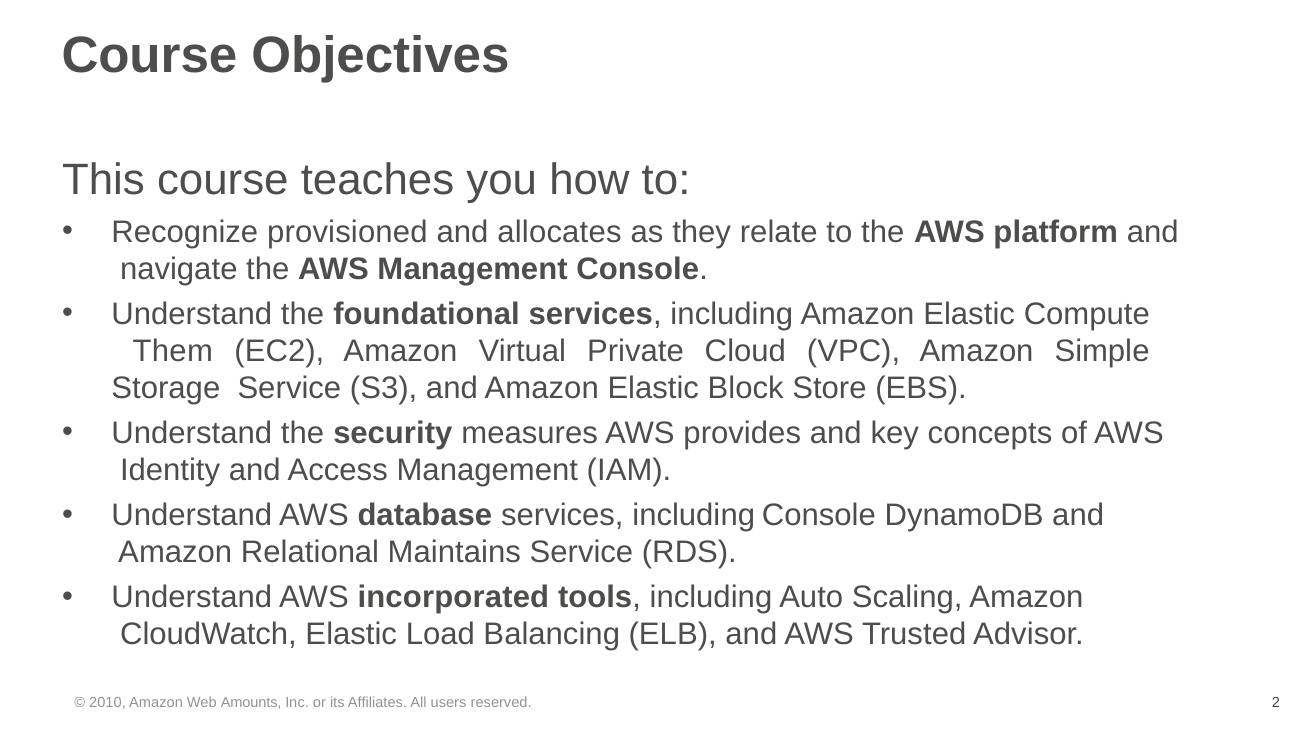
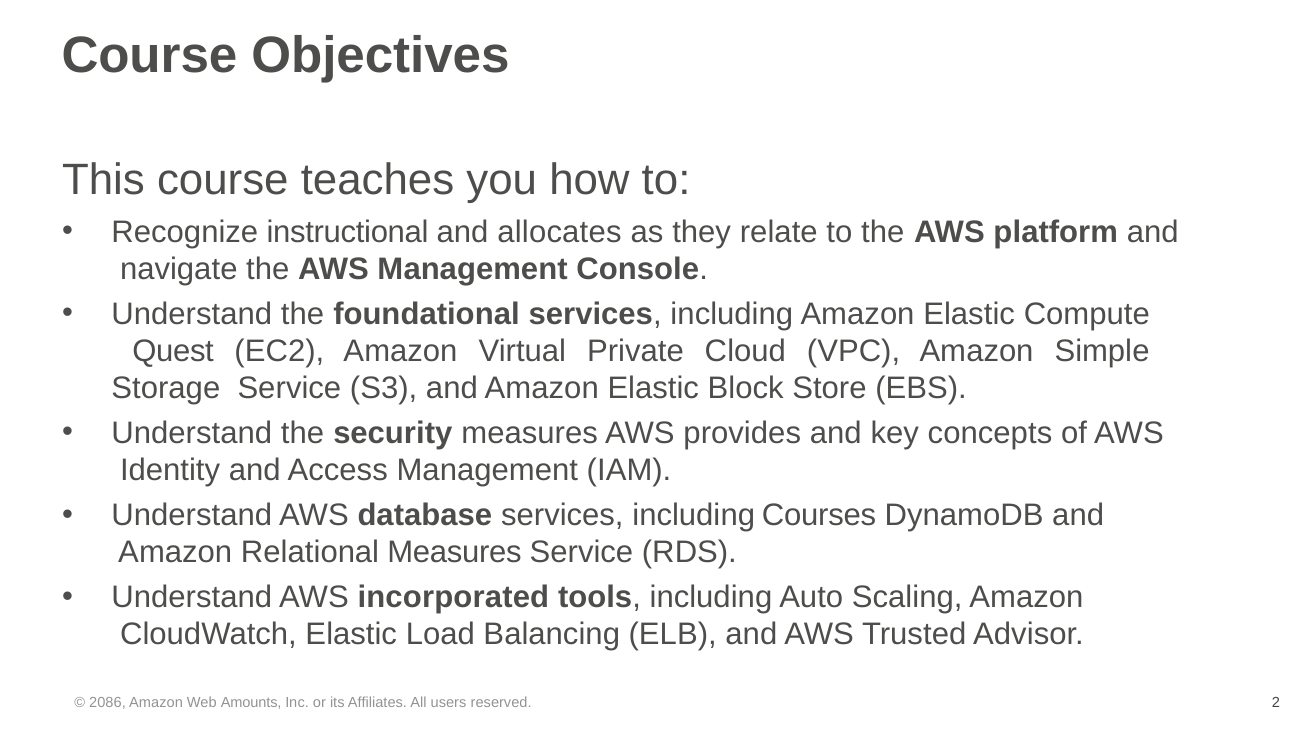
provisioned: provisioned -> instructional (348, 232)
Them: Them -> Quest (173, 351)
including Console: Console -> Courses (819, 515)
Relational Maintains: Maintains -> Measures (454, 552)
2010: 2010 -> 2086 (107, 702)
